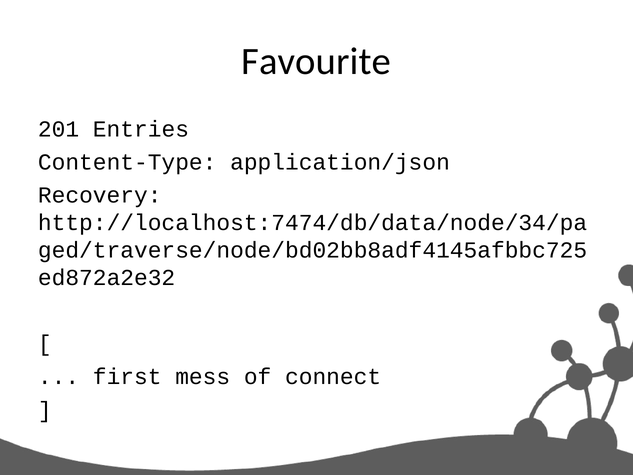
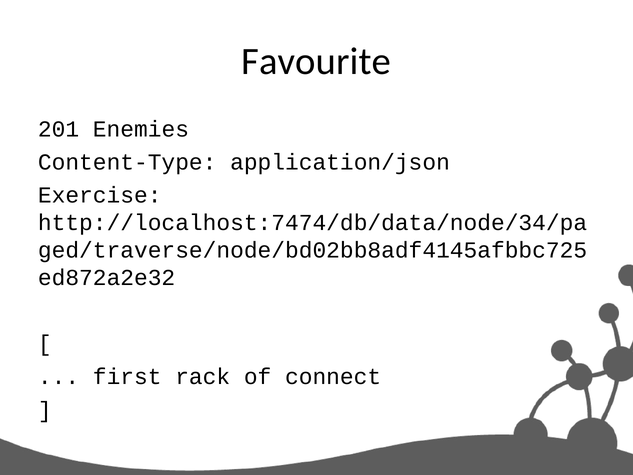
Entries: Entries -> Enemies (141, 129)
Recovery: Recovery -> Exercise (100, 195)
mess: mess -> rack (203, 377)
